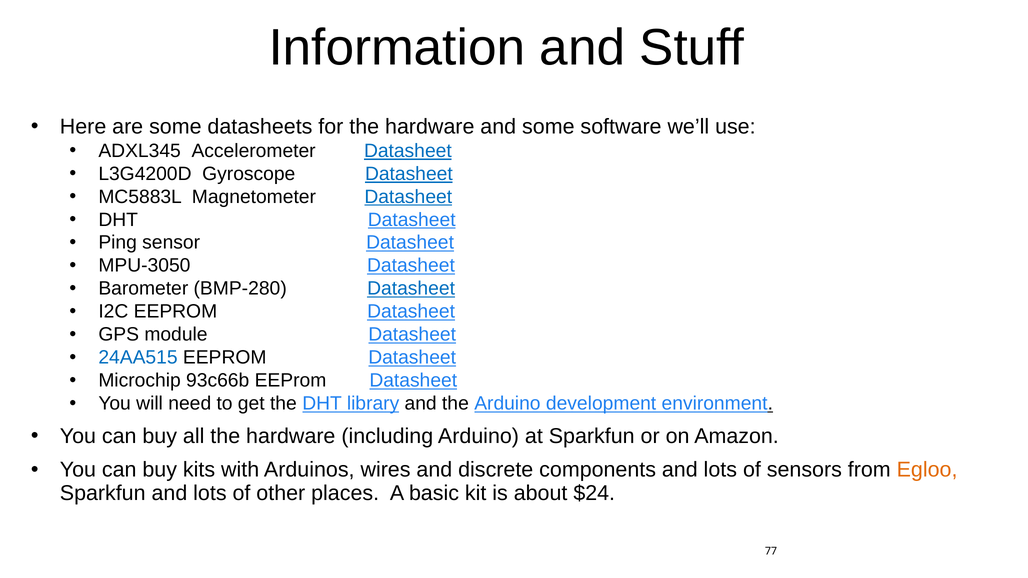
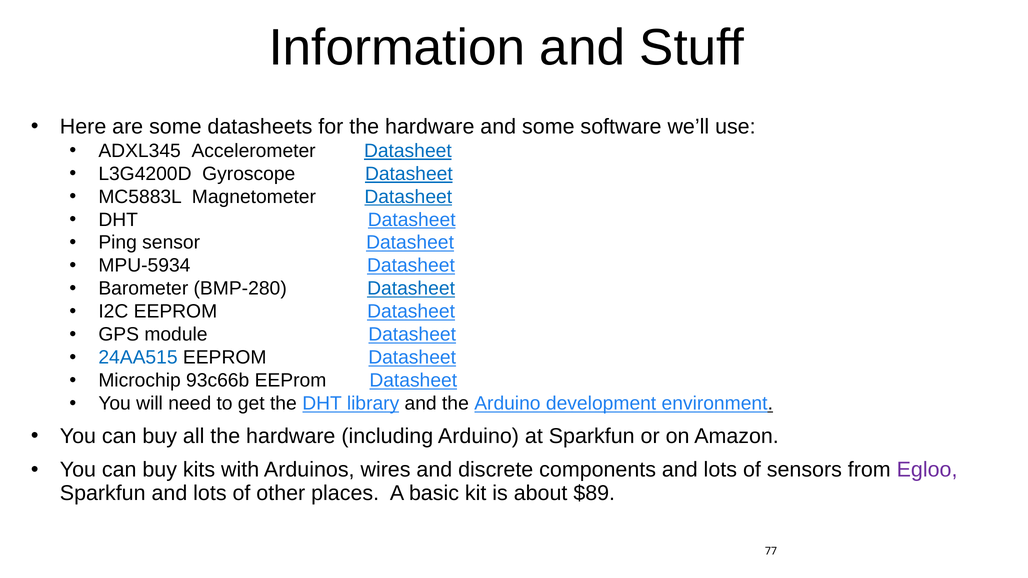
MPU-3050: MPU-3050 -> MPU-5934 (144, 266)
Egloo colour: orange -> purple (927, 470)
$24: $24 -> $89 (594, 493)
